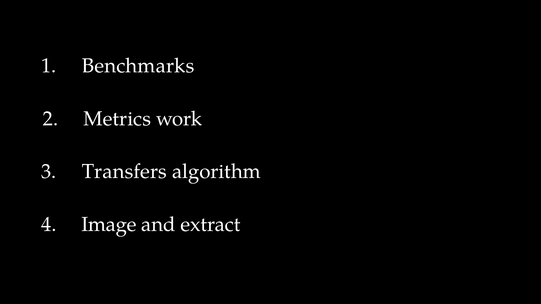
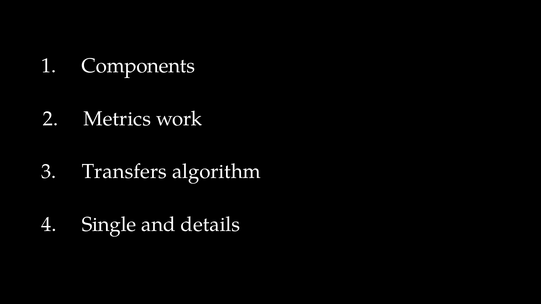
Benchmarks: Benchmarks -> Components (138, 66)
Image: Image -> Single (109, 225)
extract: extract -> details (210, 225)
